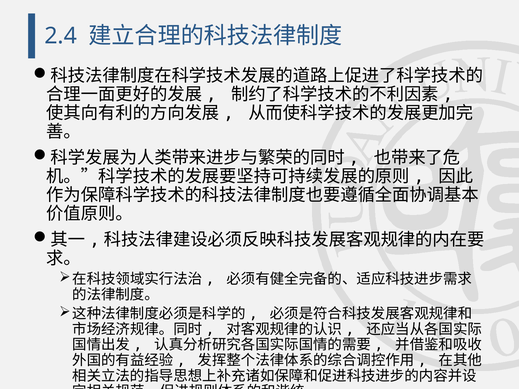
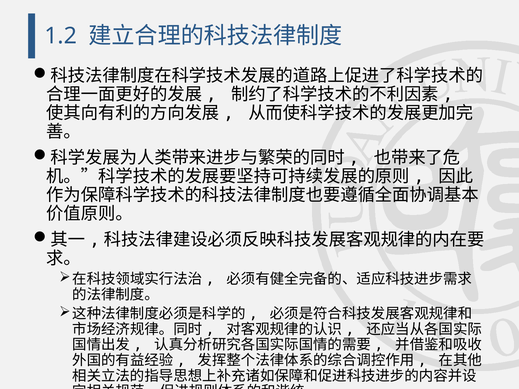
2.4: 2.4 -> 1.2 (61, 36)
